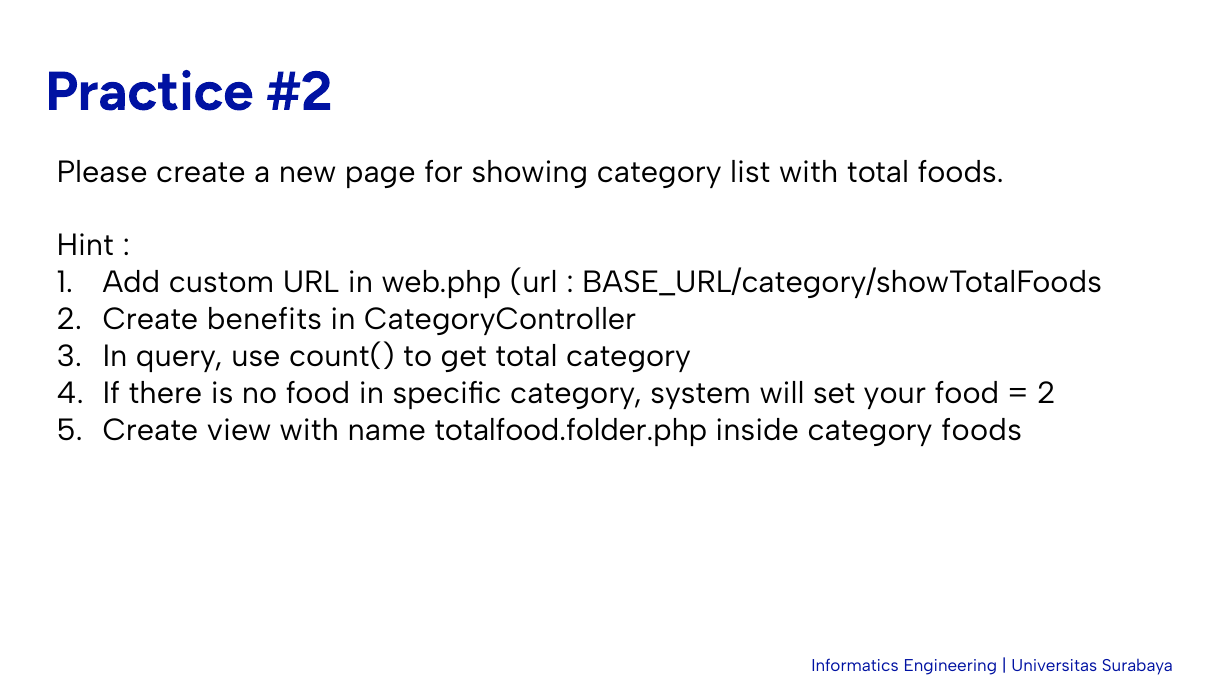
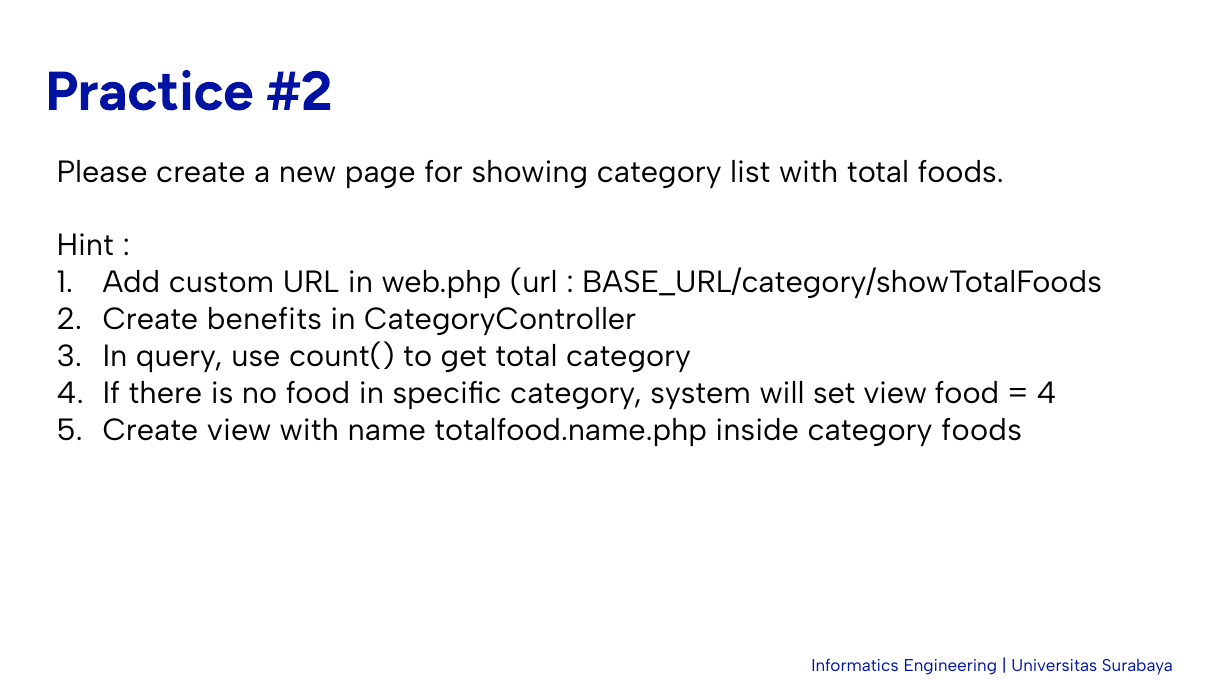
set your: your -> view (895, 393)
2: 2 -> 4 (1047, 393)
totalfood.folder.php: totalfood.folder.php -> totalfood.name.php (571, 430)
